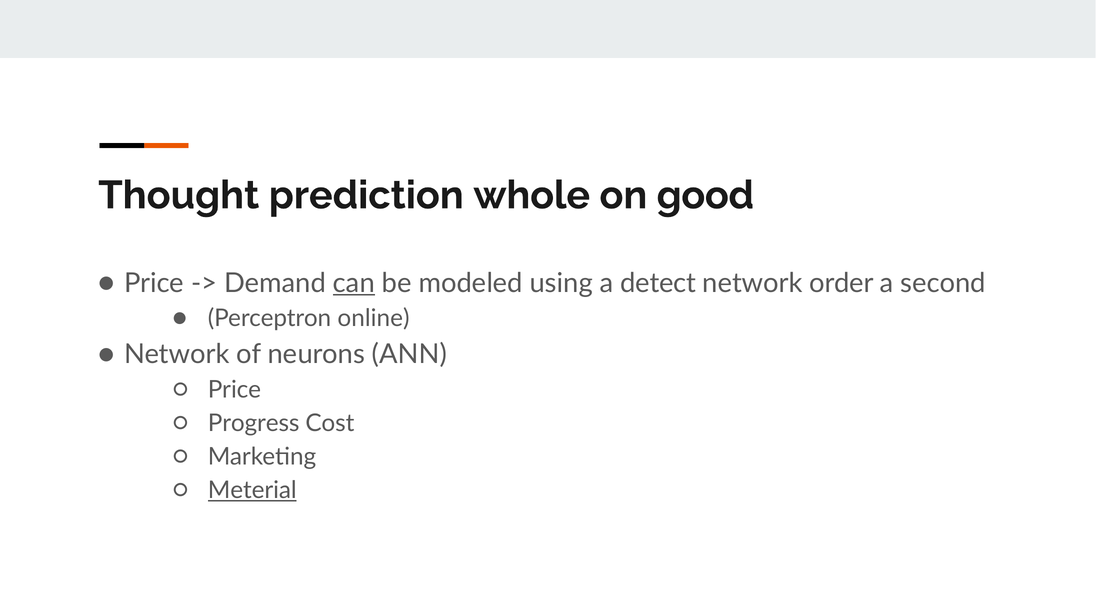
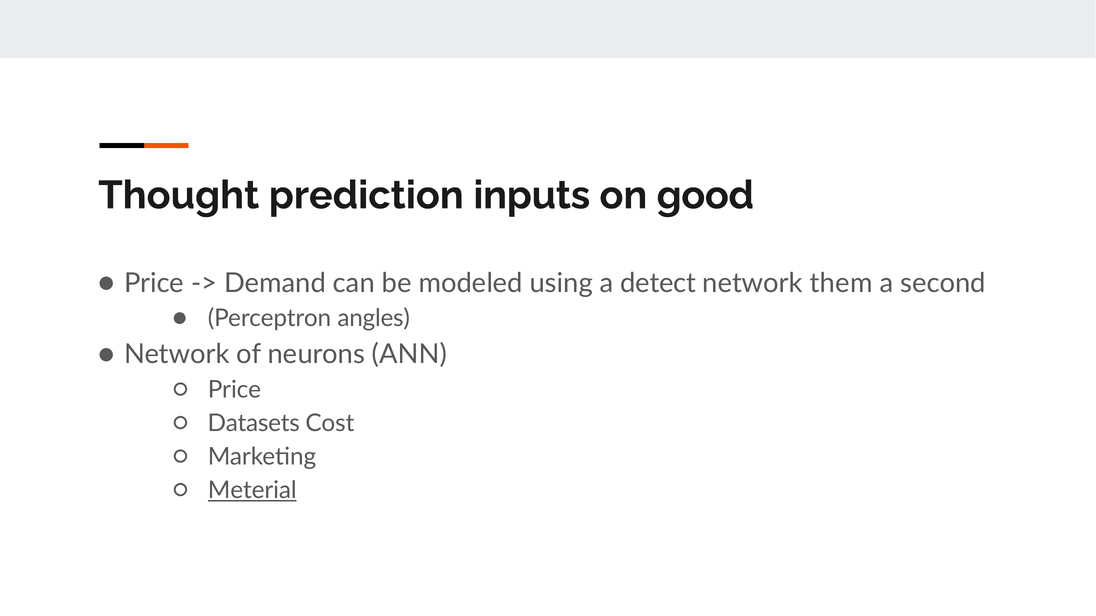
whole: whole -> inputs (532, 195)
can underline: present -> none (354, 283)
order: order -> them (841, 283)
online: online -> angles (374, 319)
Progress: Progress -> Datasets (254, 424)
